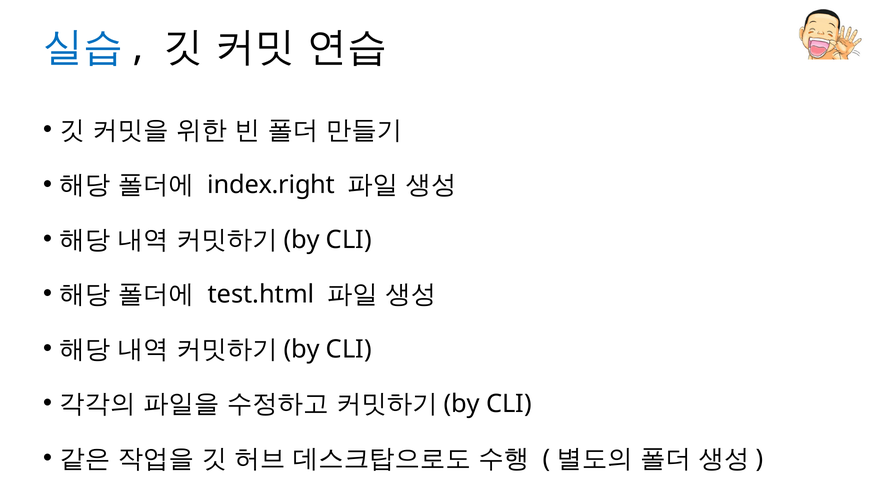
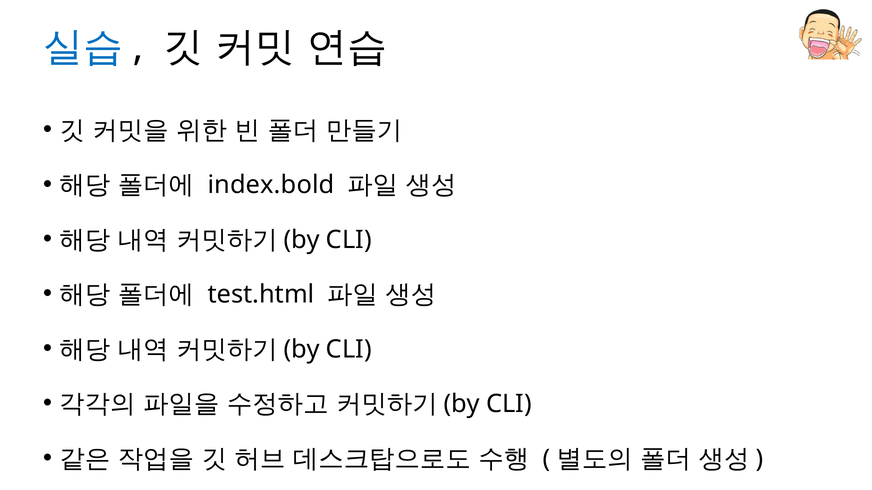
index.right: index.right -> index.bold (271, 185)
